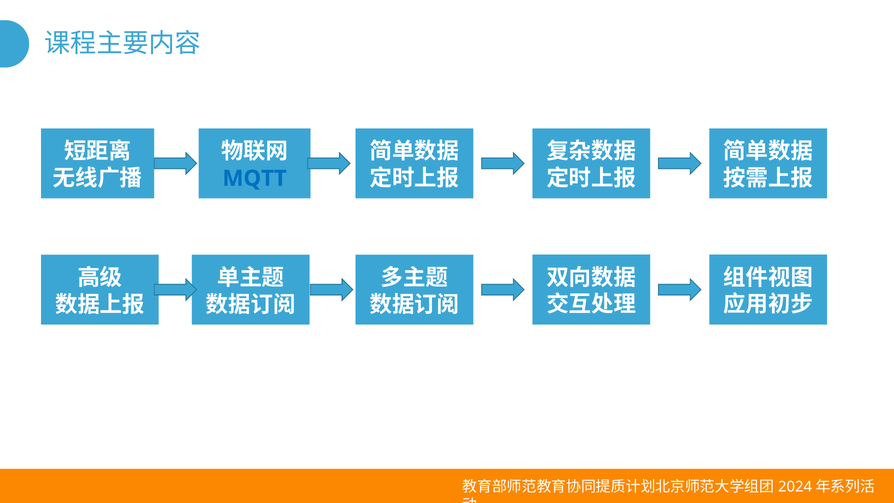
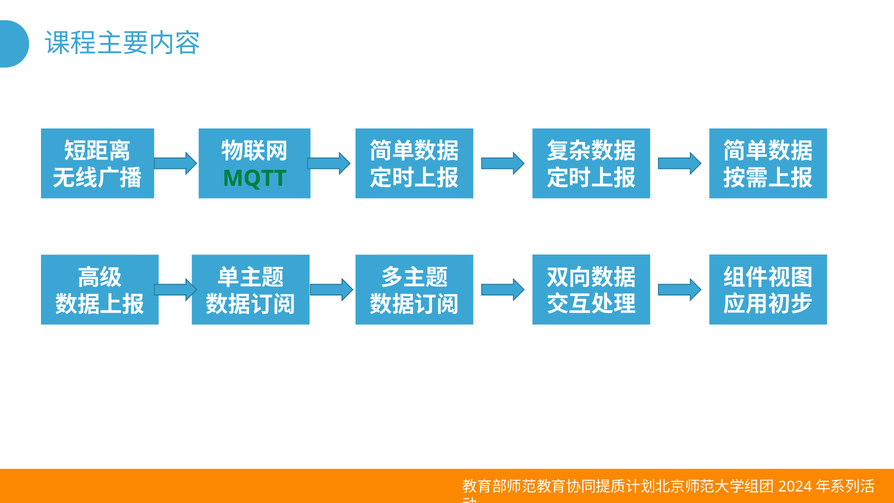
MQTT colour: blue -> green (255, 178)
